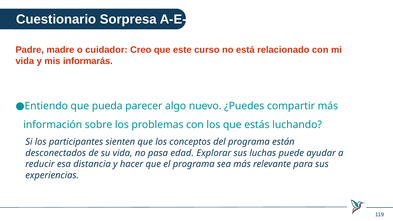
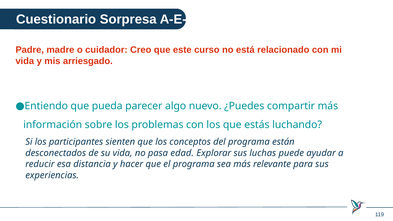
informarás: informarás -> arriesgado (88, 61)
